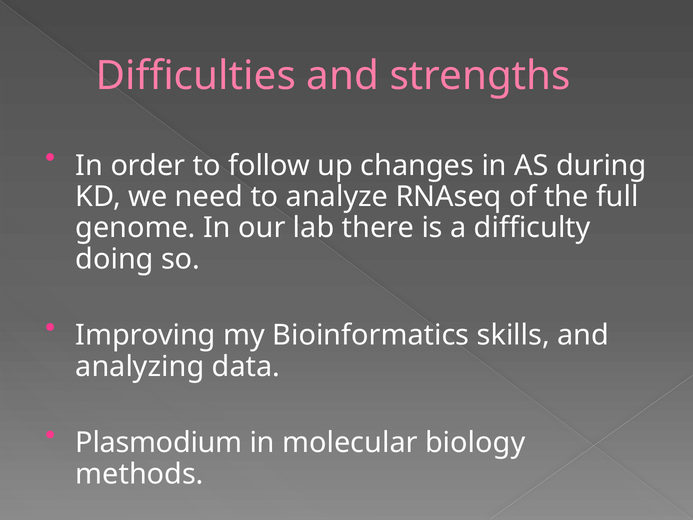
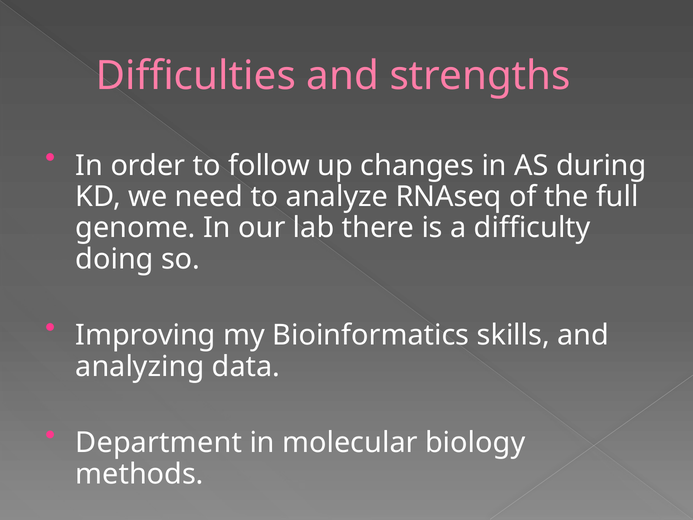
Plasmodium: Plasmodium -> Department (159, 443)
